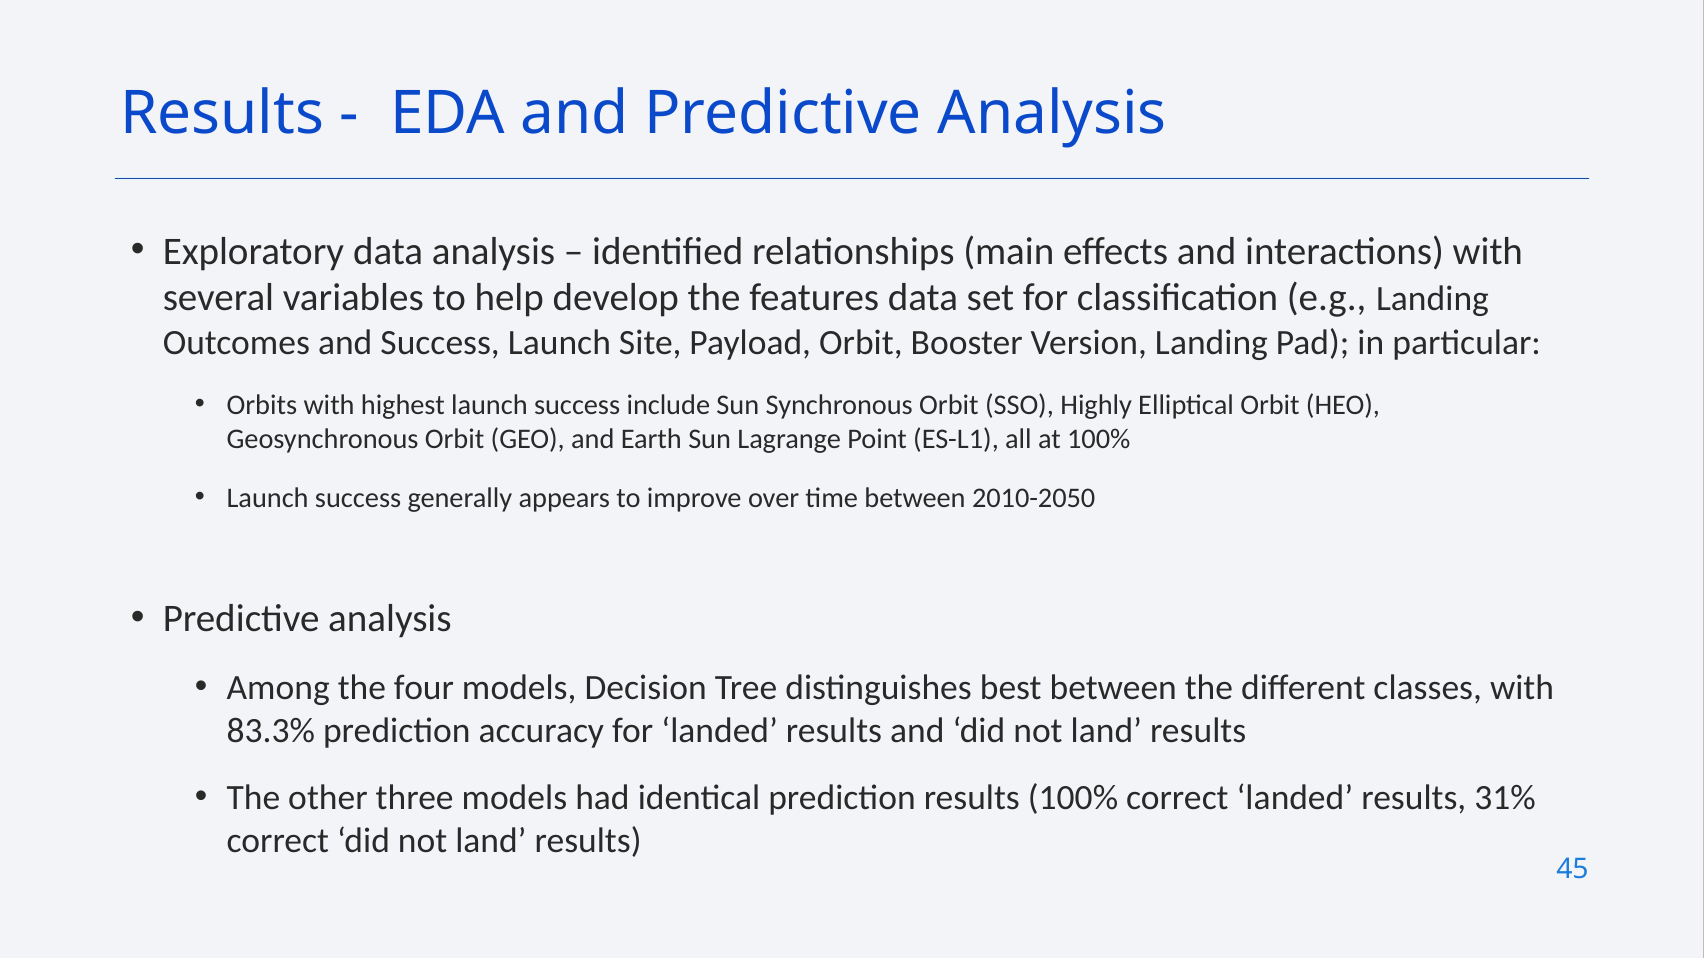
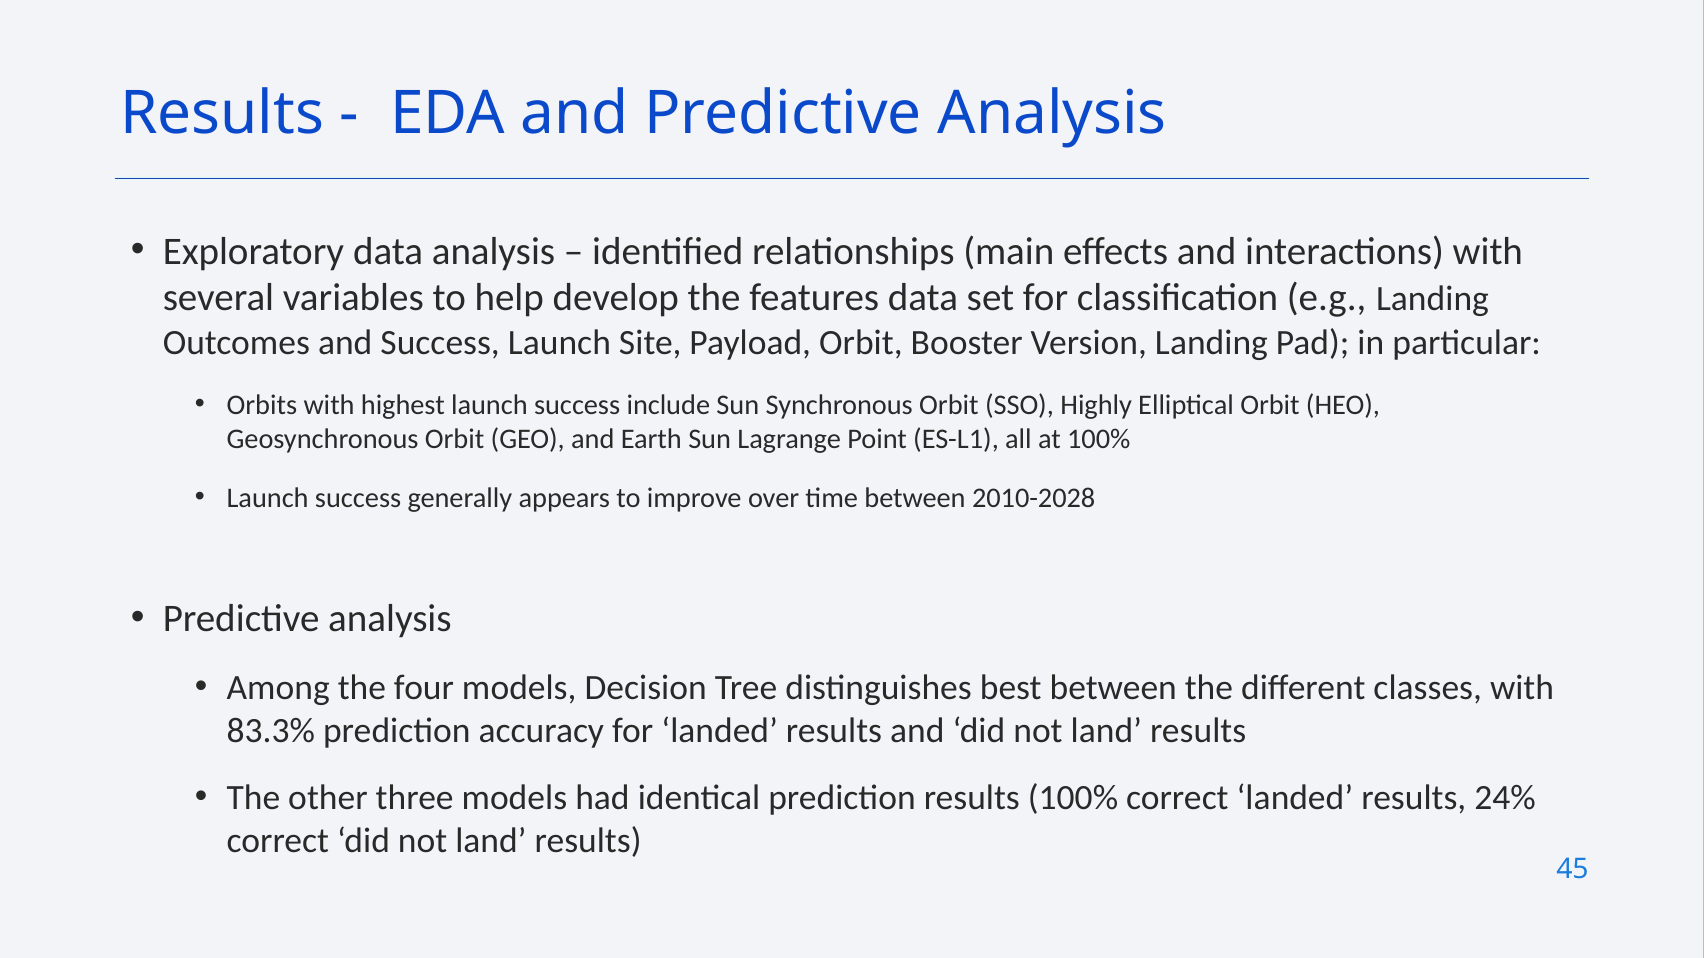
2010-2050: 2010-2050 -> 2010-2028 (1034, 498)
31%: 31% -> 24% (1505, 798)
